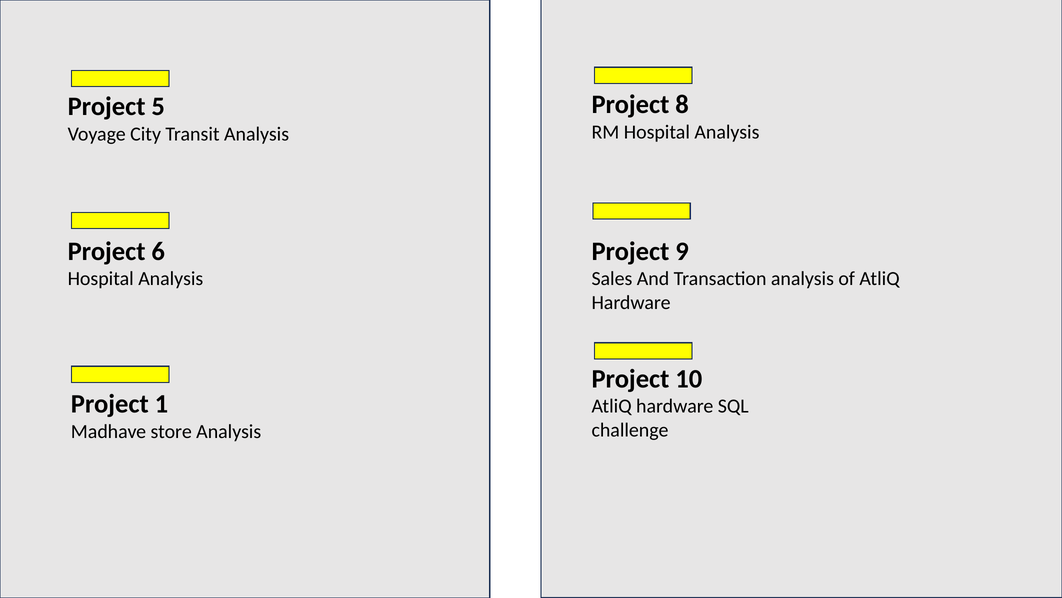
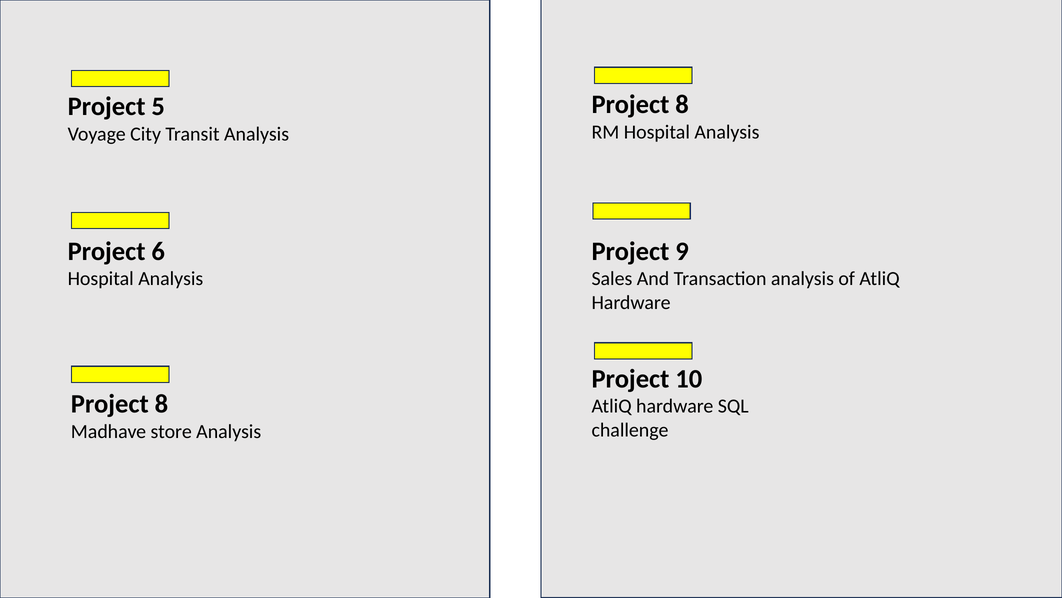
1: 1 -> 8 (161, 404)
